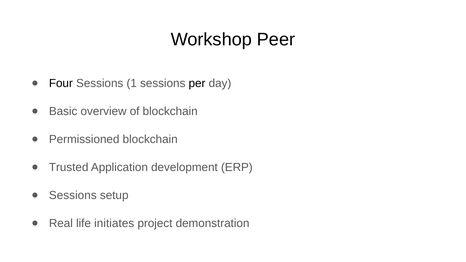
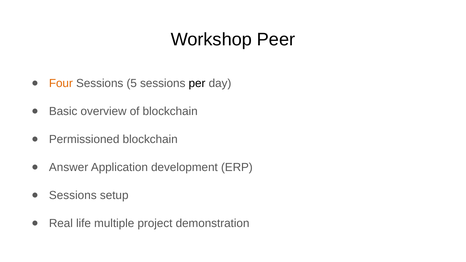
Four colour: black -> orange (61, 83)
1: 1 -> 5 (132, 83)
Trusted: Trusted -> Answer (69, 167)
initiates: initiates -> multiple (114, 223)
